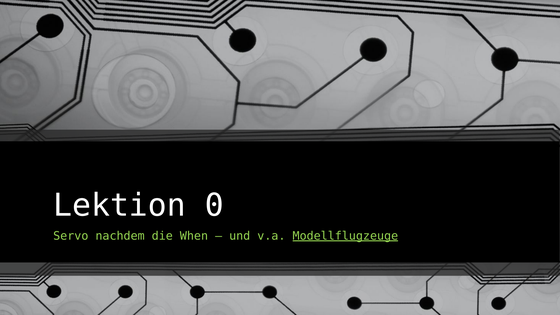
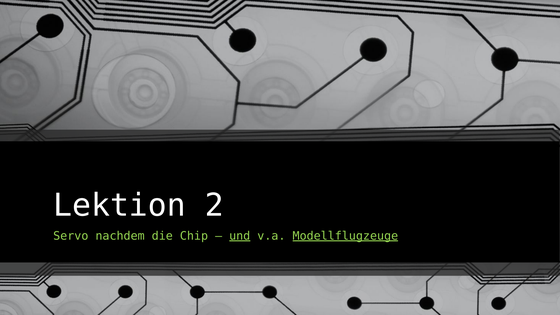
0: 0 -> 2 (214, 205)
When: When -> Chip (194, 236)
und underline: none -> present (240, 236)
